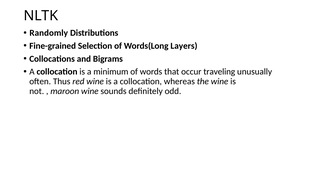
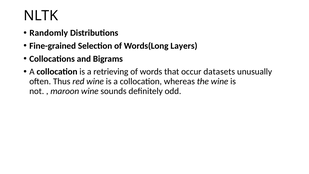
minimum: minimum -> retrieving (111, 72)
traveling: traveling -> datasets (219, 72)
